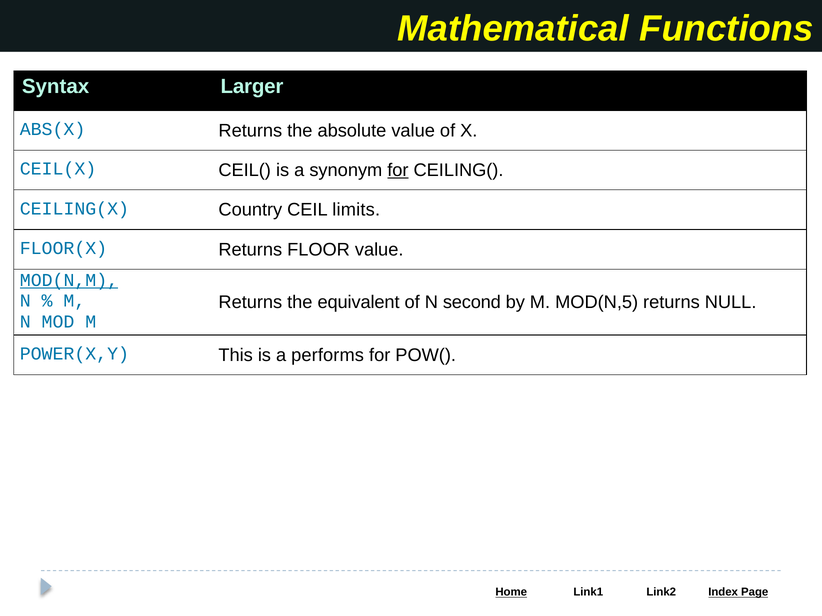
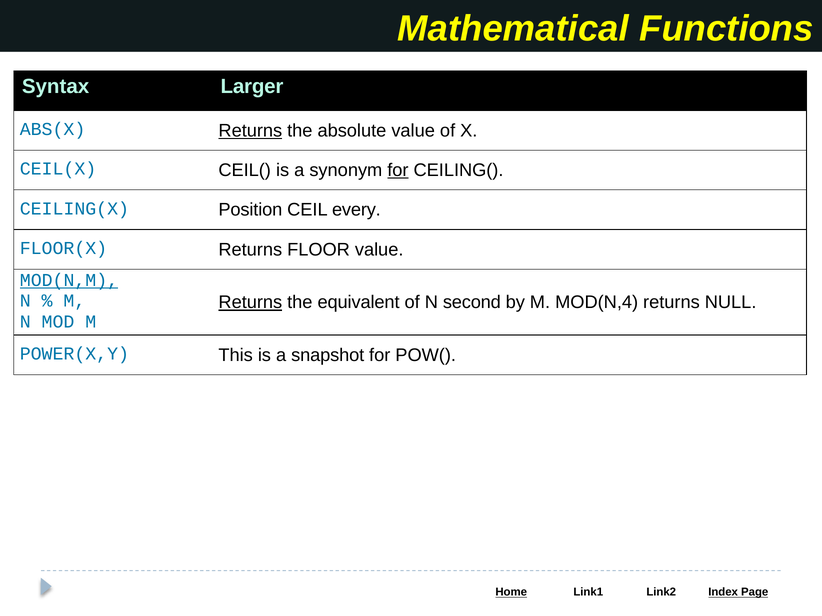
Returns underline: none -> present (250, 131)
Country: Country -> Position (250, 210)
limits: limits -> every (356, 210)
Returns underline: none -> present (250, 303)
MOD(N,5: MOD(N,5 -> MOD(N,4 (597, 303)
performs: performs -> snapshot (328, 355)
